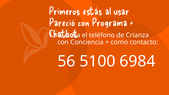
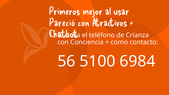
estás: estás -> mejor (93, 11)
Programa: Programa -> Atractivos (110, 23)
